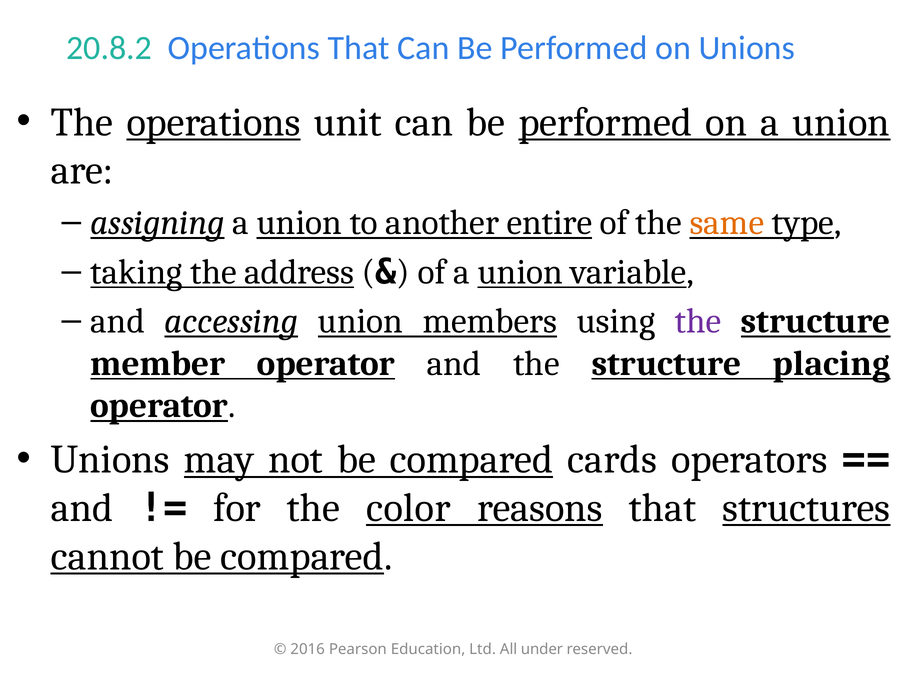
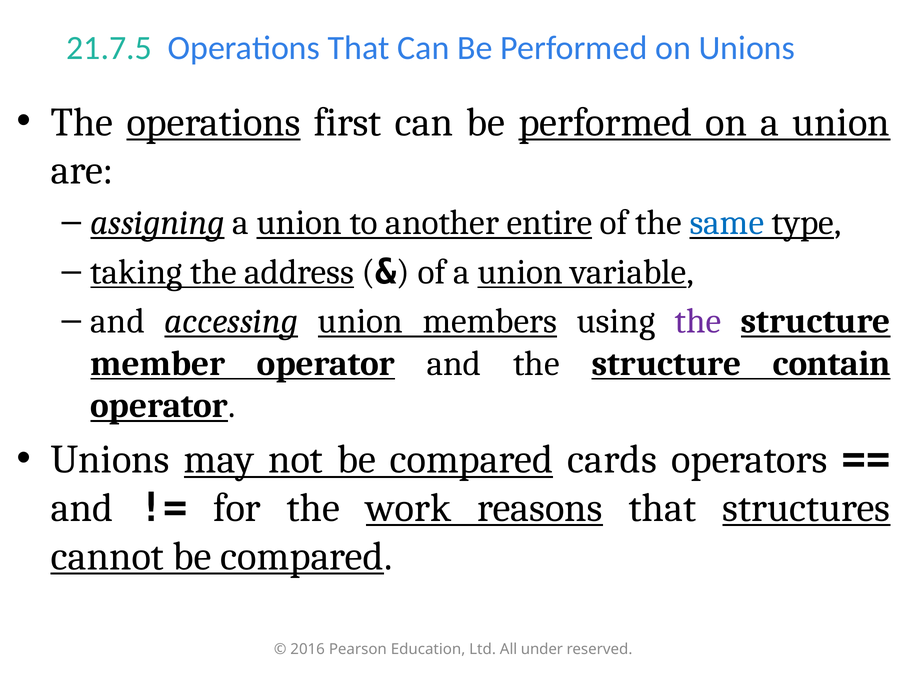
20.8.2: 20.8.2 -> 21.7.5 (109, 48)
unit: unit -> first (348, 122)
same colour: orange -> blue (727, 223)
placing: placing -> contain (832, 364)
color: color -> work (409, 508)
